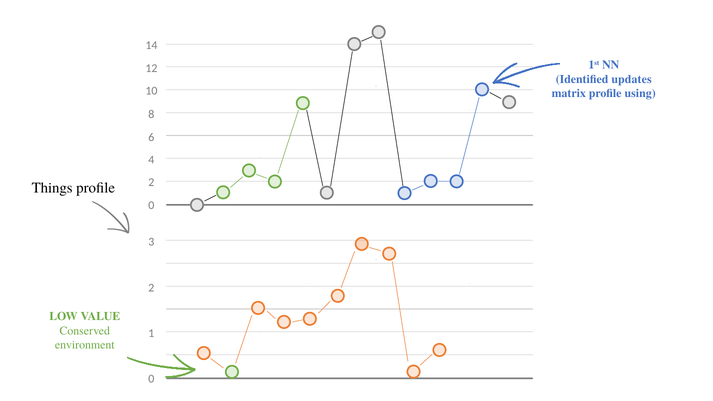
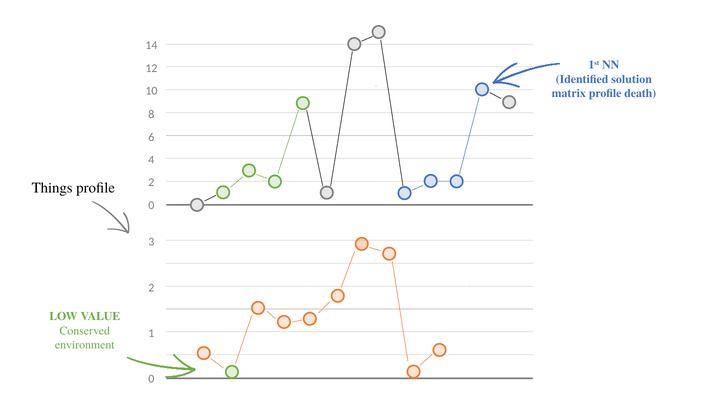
updates: updates -> solution (632, 79)
using: using -> death (640, 93)
